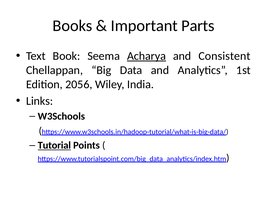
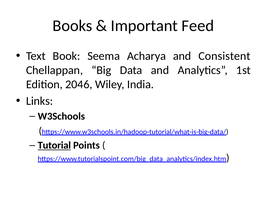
Parts: Parts -> Feed (198, 26)
Acharya underline: present -> none (146, 56)
2056: 2056 -> 2046 (79, 84)
